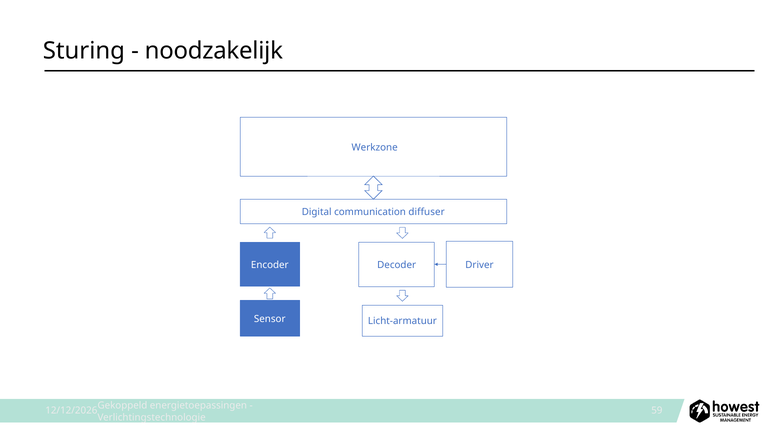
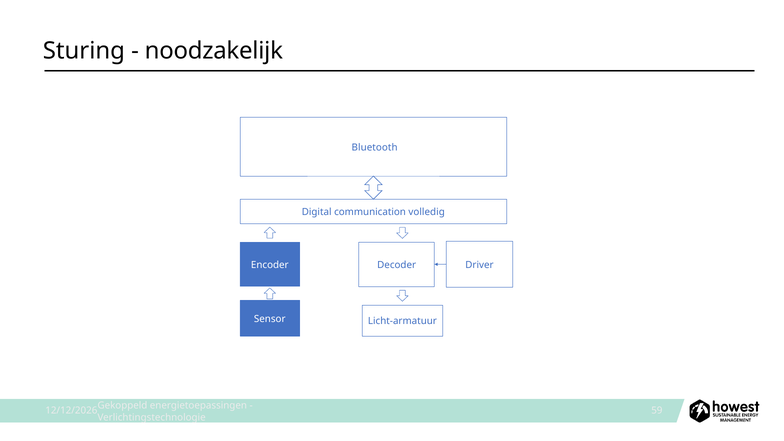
Werkzone: Werkzone -> Bluetooth (375, 147)
diffuser: diffuser -> volledig (427, 212)
